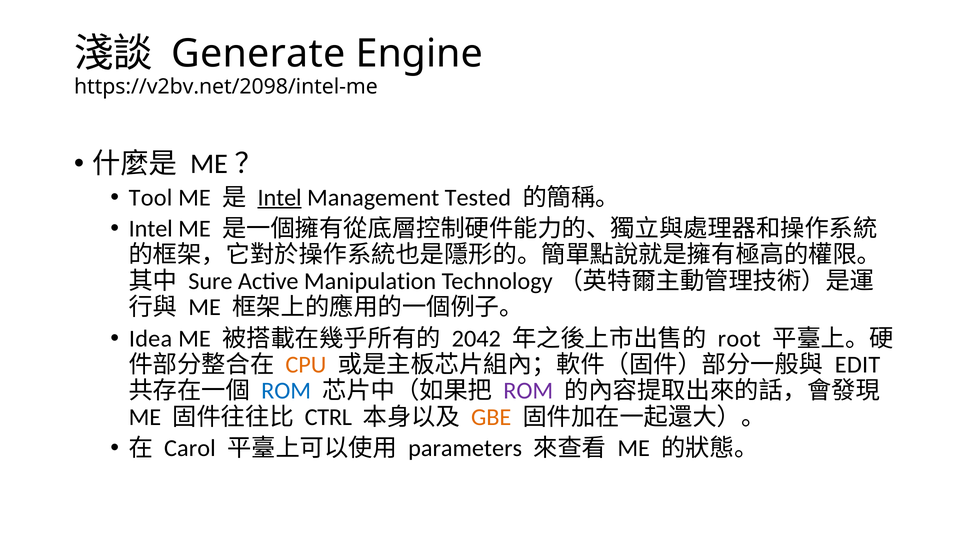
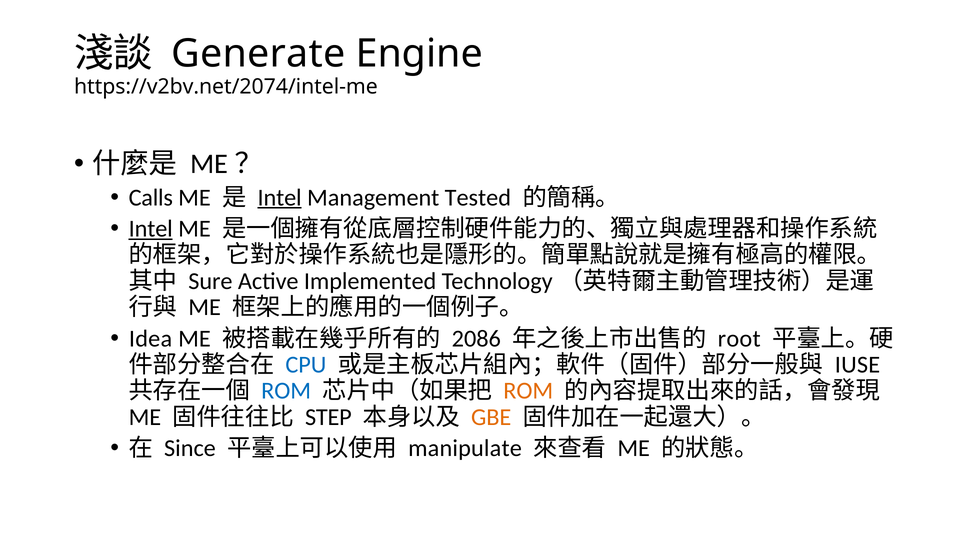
https://v2bv.net/2098/intel-me: https://v2bv.net/2098/intel-me -> https://v2bv.net/2074/intel-me (226, 87)
Tool: Tool -> Calls (151, 198)
Intel underline: none -> present (151, 229)
Manipulation: Manipulation -> Implemented (370, 281)
2042: 2042 -> 2086 (476, 339)
CPU colour: orange -> blue (306, 365)
EDIT: EDIT -> IUSE (858, 365)
ROM colour: purple -> orange (528, 391)
CTRL: CTRL -> STEP (328, 417)
Carol: Carol -> Since (190, 449)
parameters: parameters -> manipulate (465, 449)
